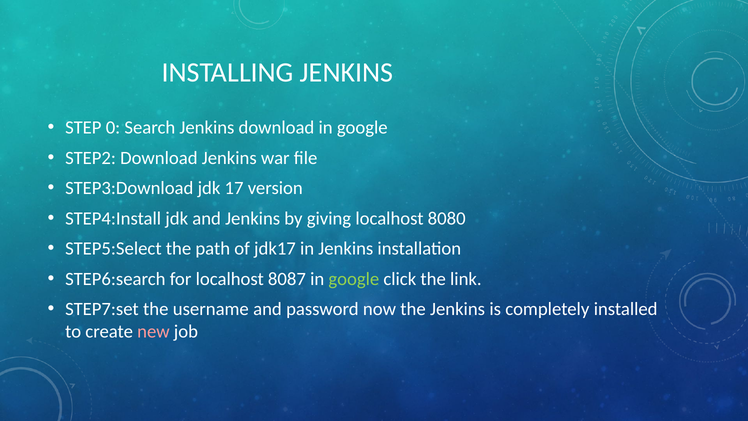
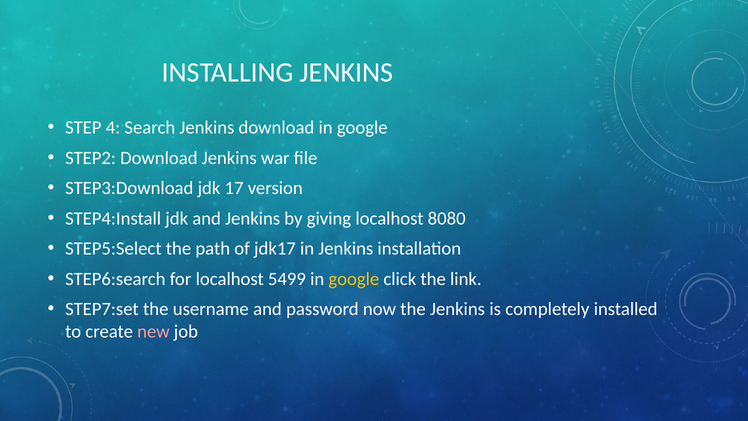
0: 0 -> 4 (113, 128)
8087: 8087 -> 5499 (287, 279)
google colour: light green -> yellow (354, 279)
